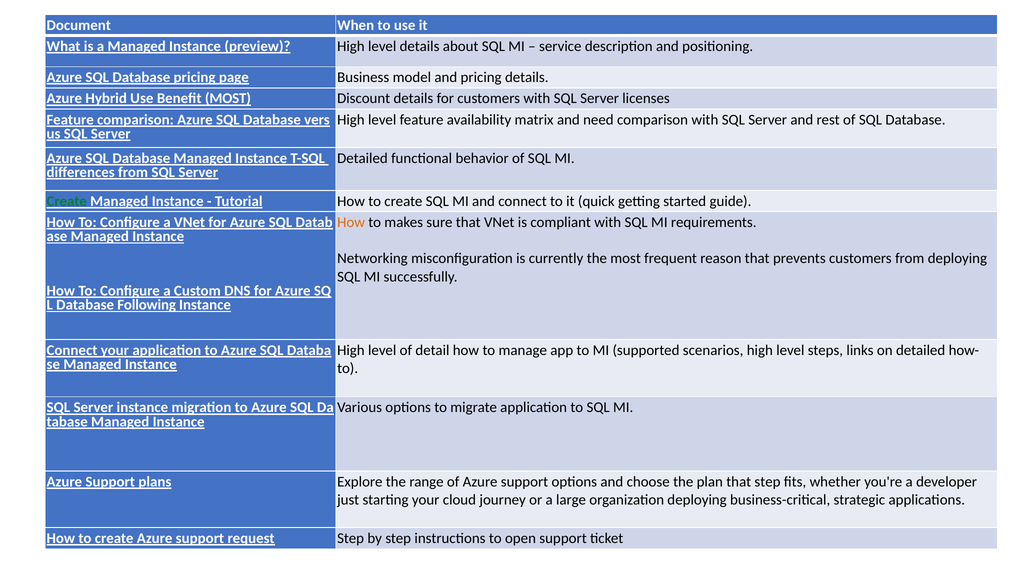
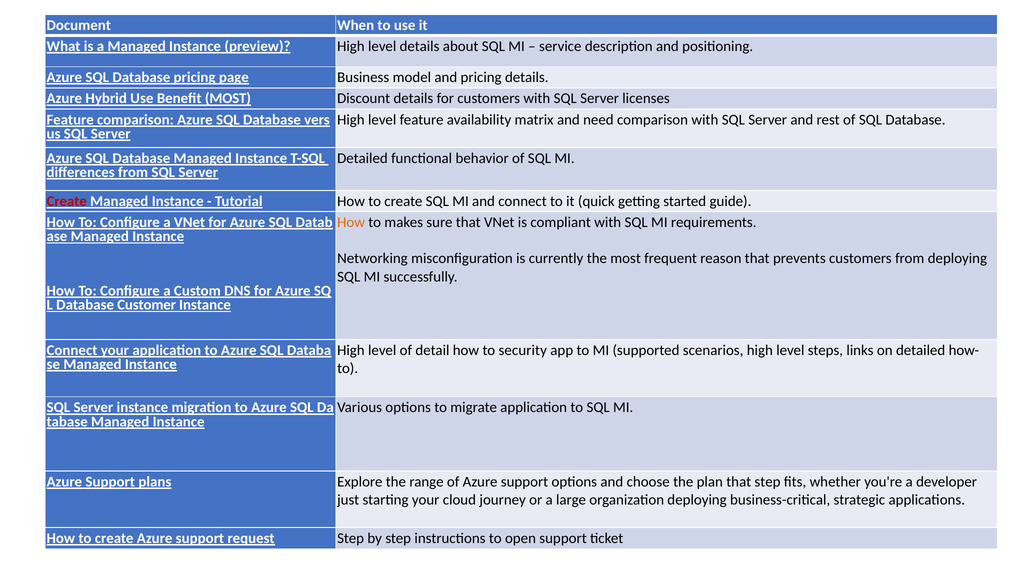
Create colour: green -> red (67, 201)
Following: Following -> Customer (147, 305)
manage: manage -> security (523, 350)
